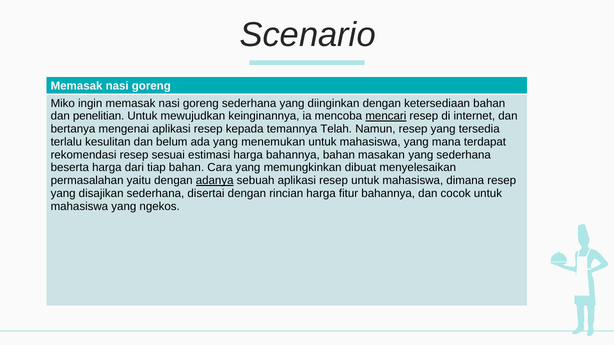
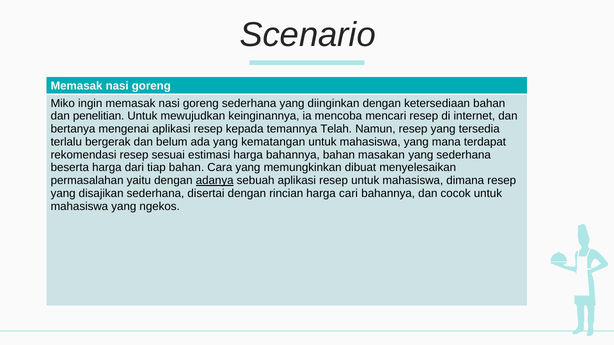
mencari underline: present -> none (386, 116)
kesulitan: kesulitan -> bergerak (108, 142)
menemukan: menemukan -> kematangan (273, 142)
fitur: fitur -> cari (348, 194)
